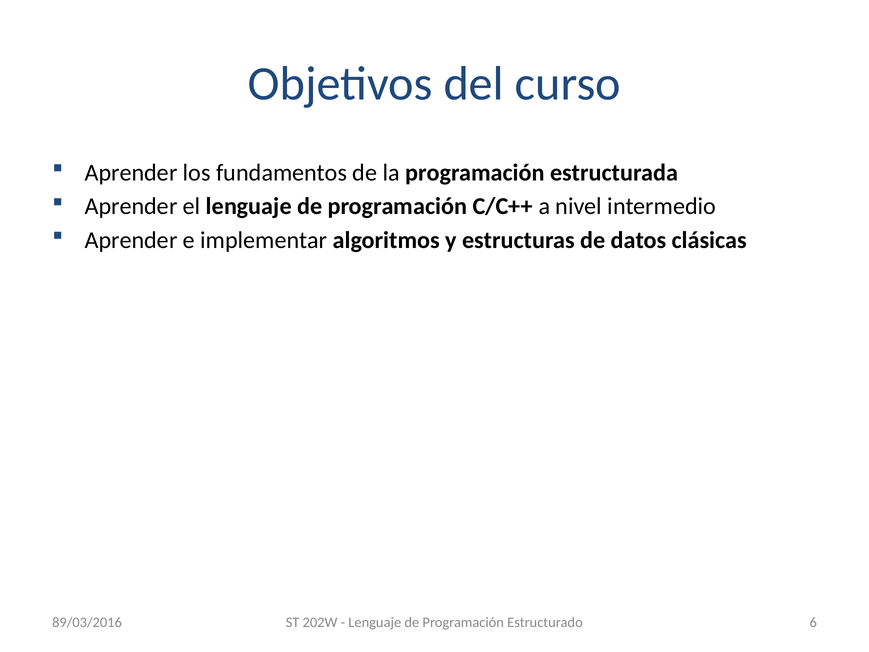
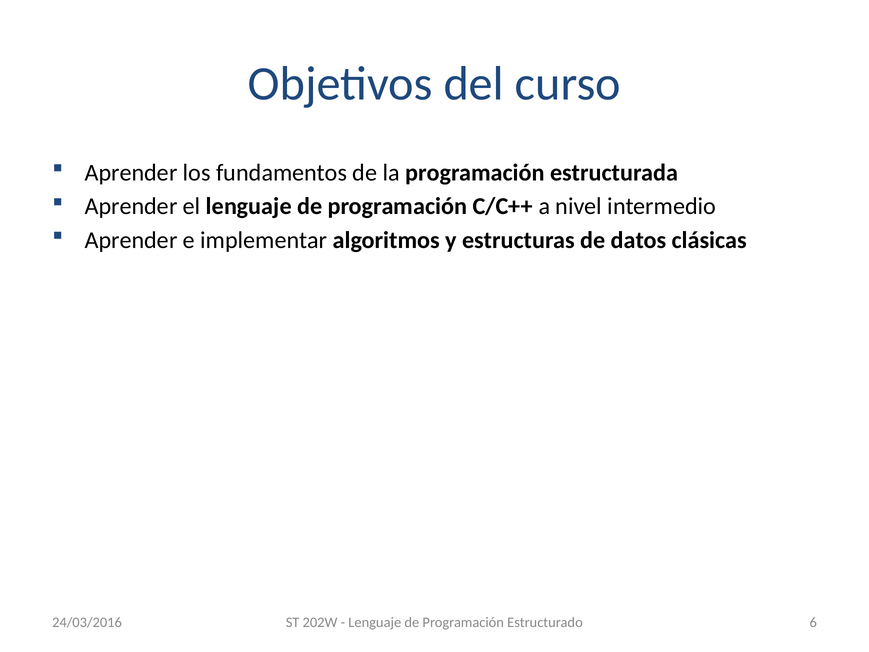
89/03/2016: 89/03/2016 -> 24/03/2016 (87, 622)
